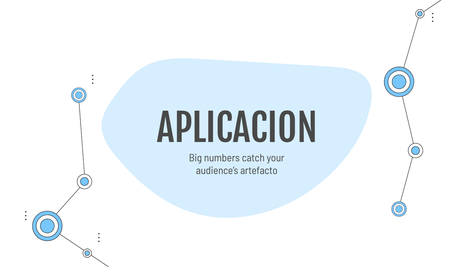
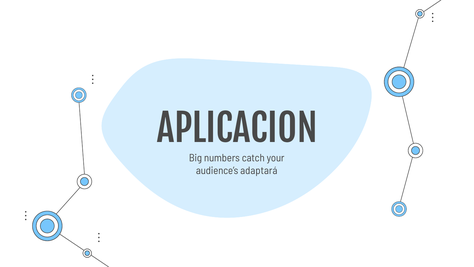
artefacto: artefacto -> adaptará (259, 170)
